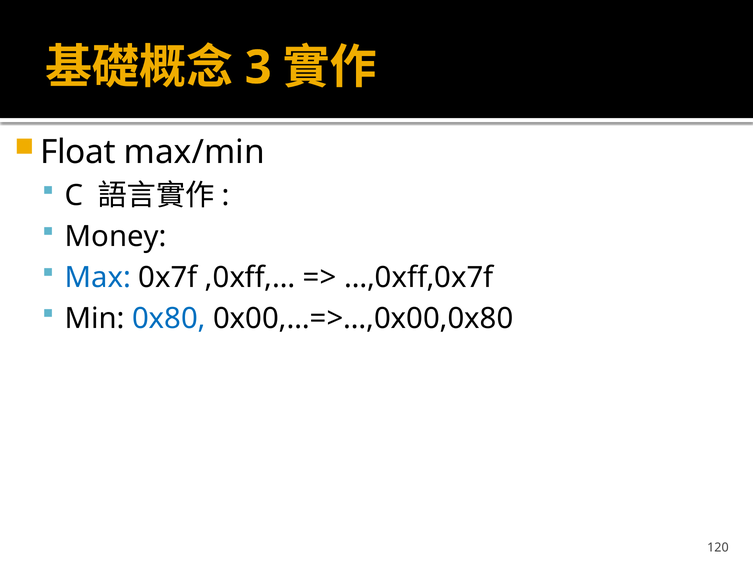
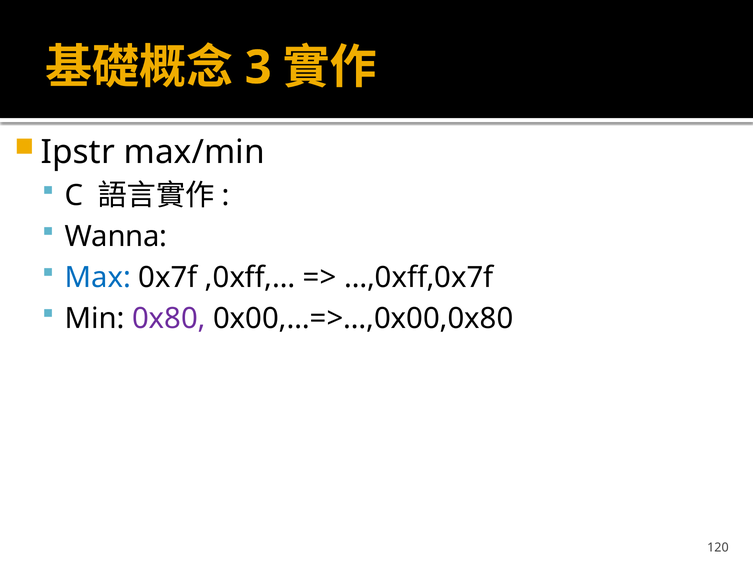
Float: Float -> Ipstr (78, 152)
Money: Money -> Wanna (116, 236)
0x80 colour: blue -> purple (169, 319)
